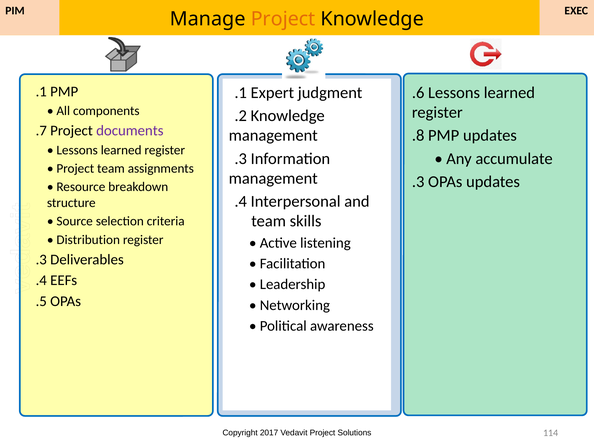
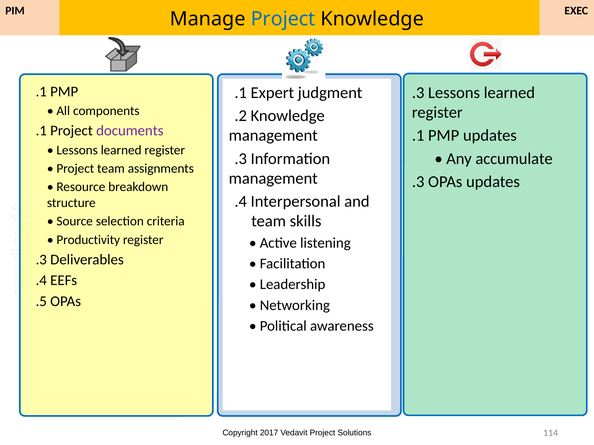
Project colour: orange -> blue (283, 19)
.6: .6 -> .3 (418, 93)
.7: .7 -> .1 (41, 131)
.8: .8 -> .1 (418, 136)
Distribution: Distribution -> Productivity (88, 240)
